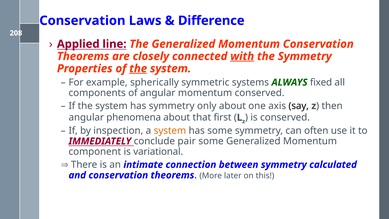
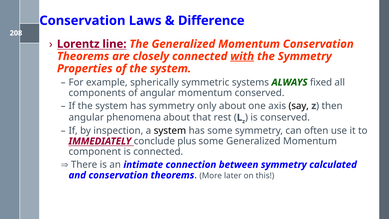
Applied: Applied -> Lorentz (78, 44)
the underline: present -> none (138, 69)
first: first -> rest (223, 117)
system colour: orange -> black (170, 131)
pair: pair -> plus (187, 141)
is variational: variational -> connected (158, 152)
